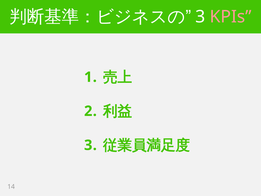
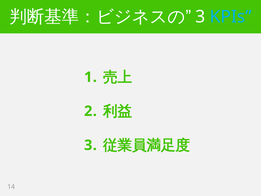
KPIs colour: pink -> light blue (231, 17)
